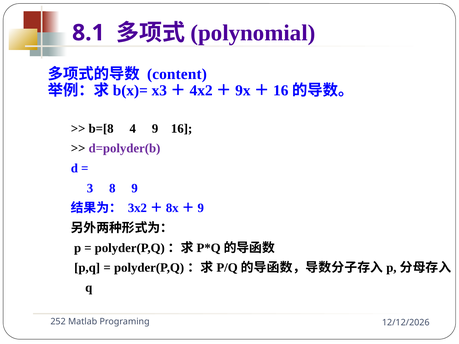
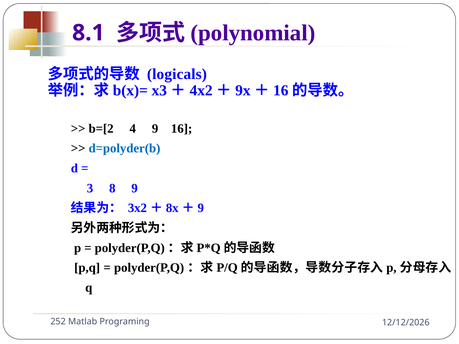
content: content -> logicals (177, 74)
b=[8: b=[8 -> b=[2 (101, 129)
d=polyder(b colour: purple -> blue (124, 149)
